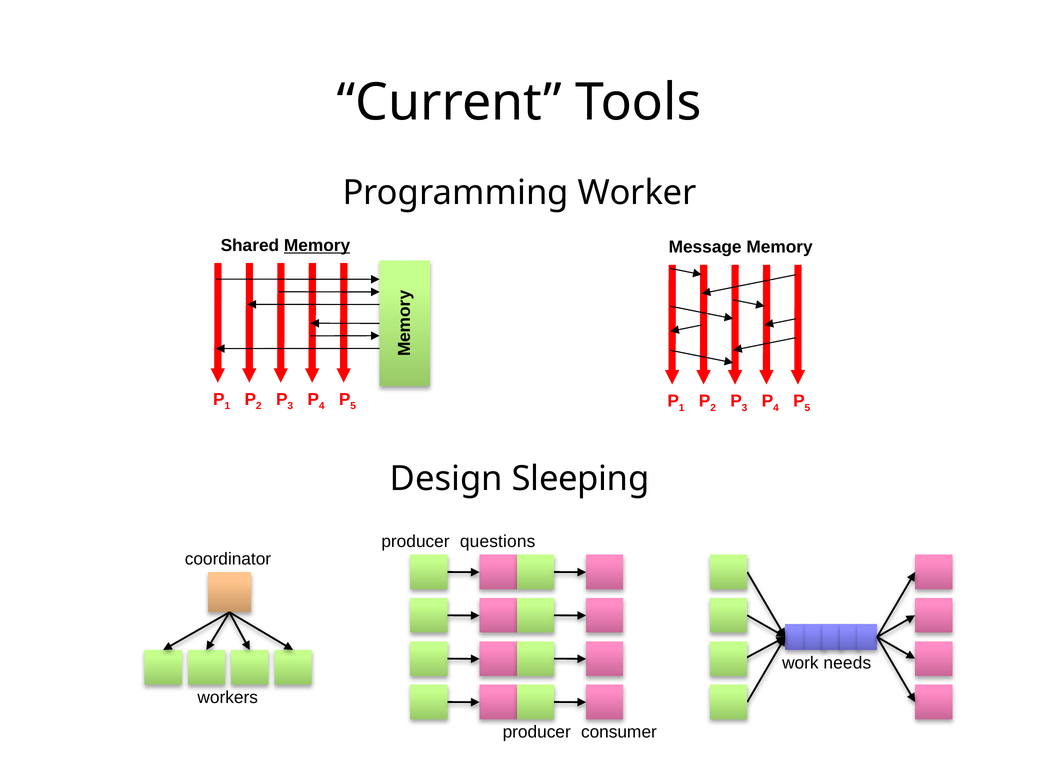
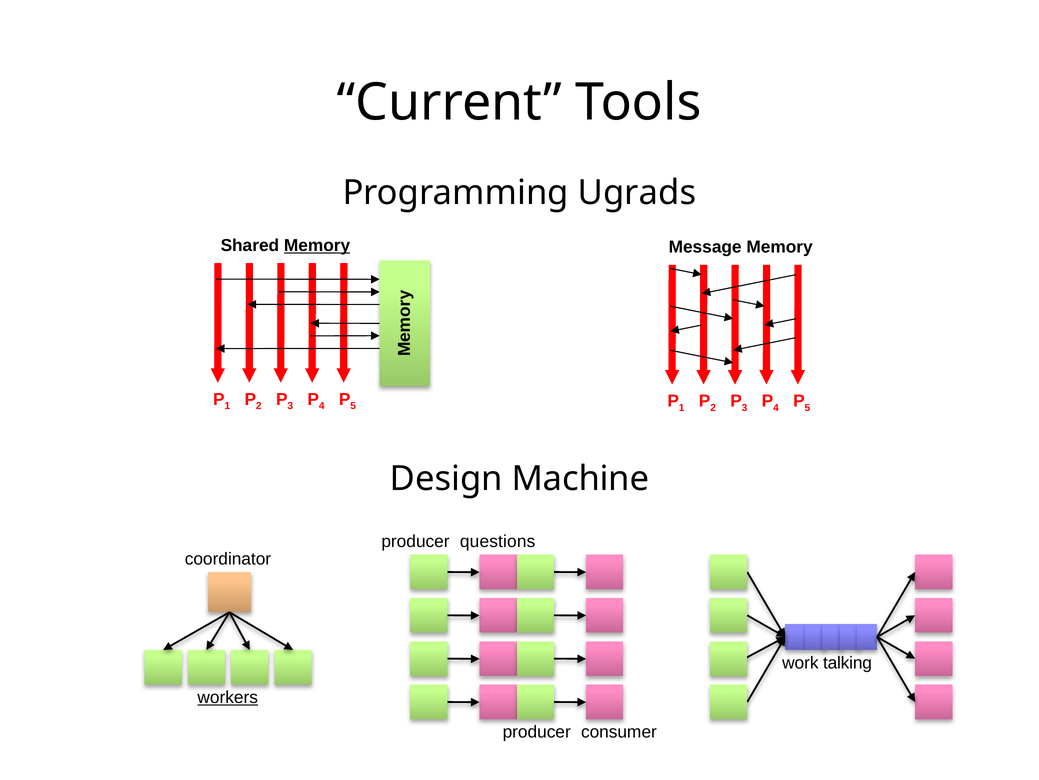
Worker: Worker -> Ugrads (637, 193)
Sleeping: Sleeping -> Machine (580, 479)
needs: needs -> talking (847, 662)
workers underline: none -> present (228, 697)
